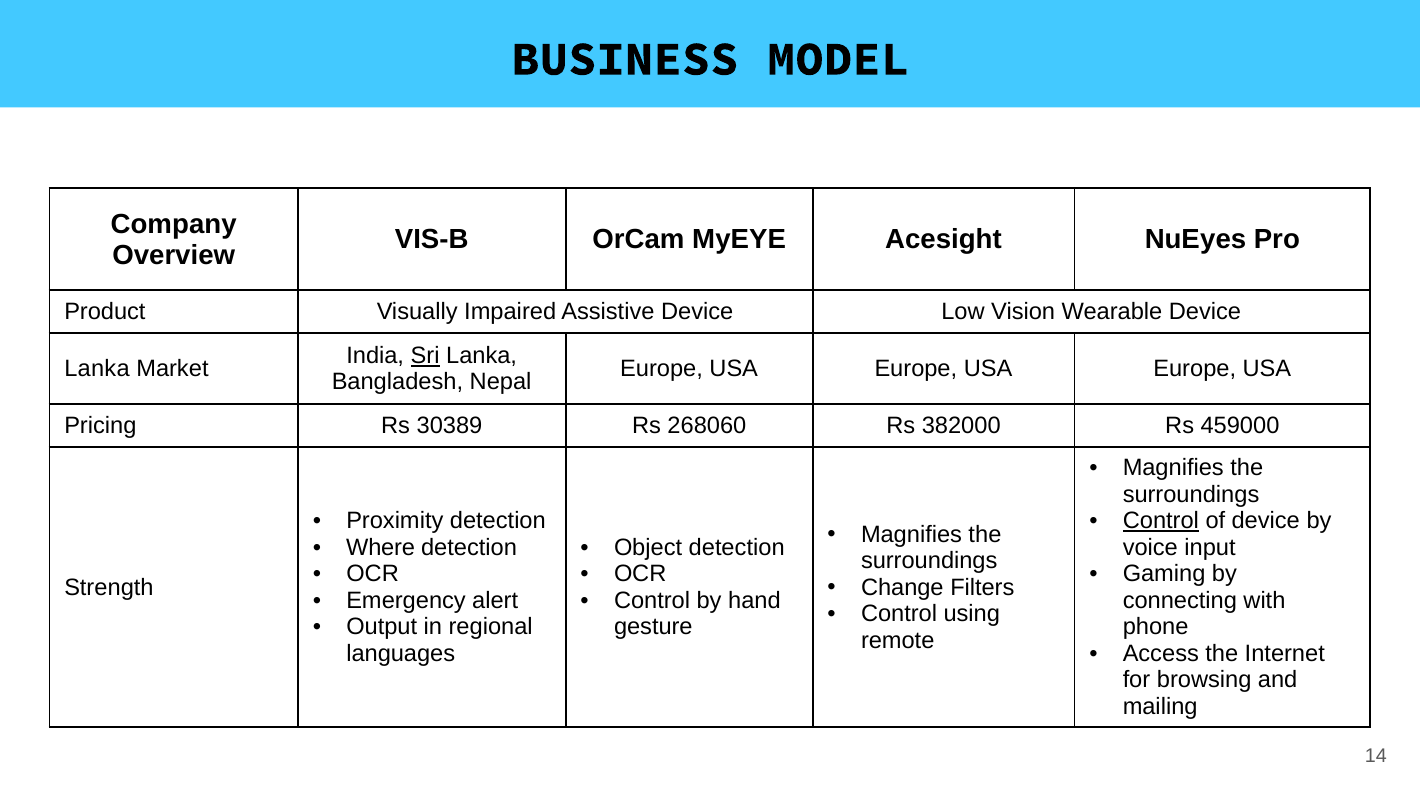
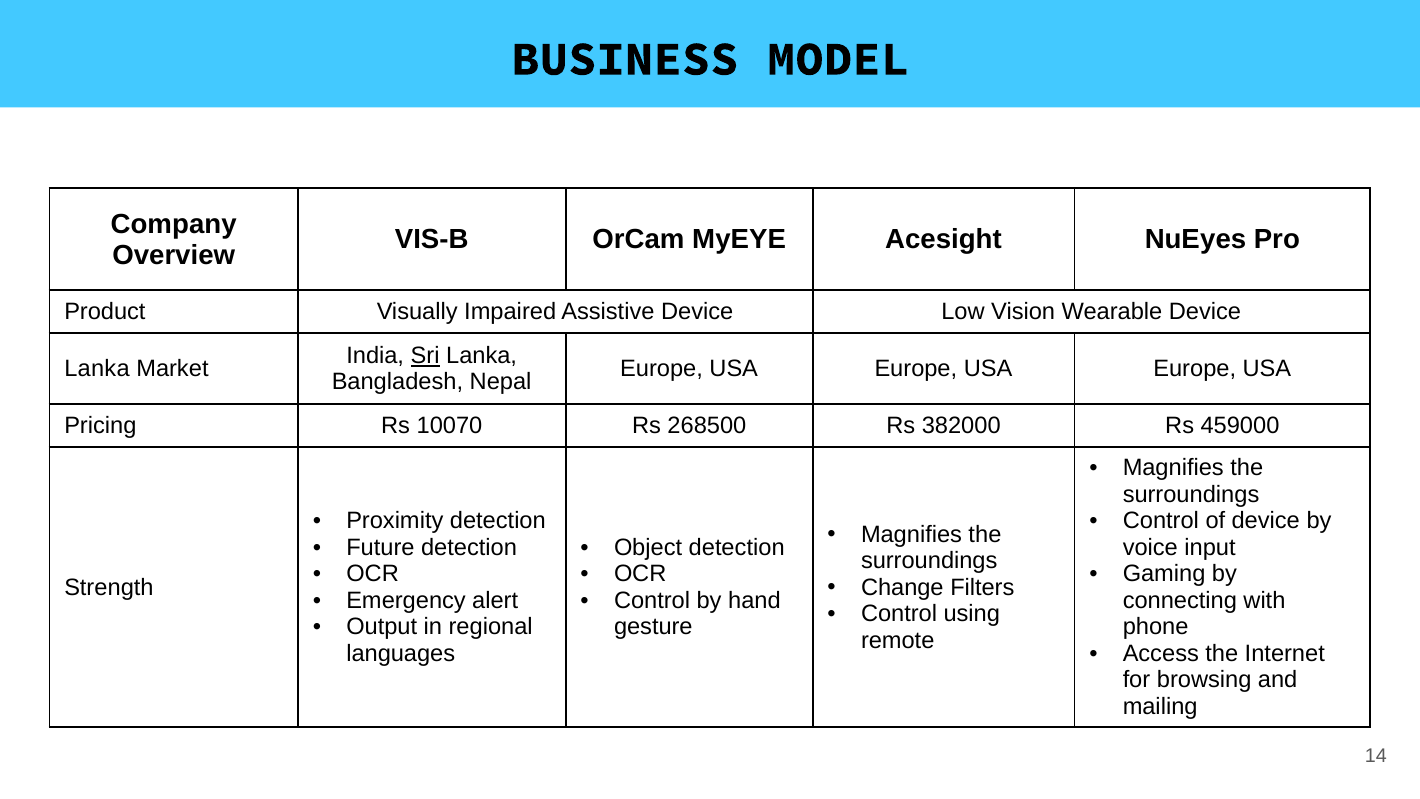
30389: 30389 -> 10070 (449, 426)
268060: 268060 -> 268500 (707, 426)
Control underline: present -> none (1161, 521)
Where: Where -> Future (380, 547)
